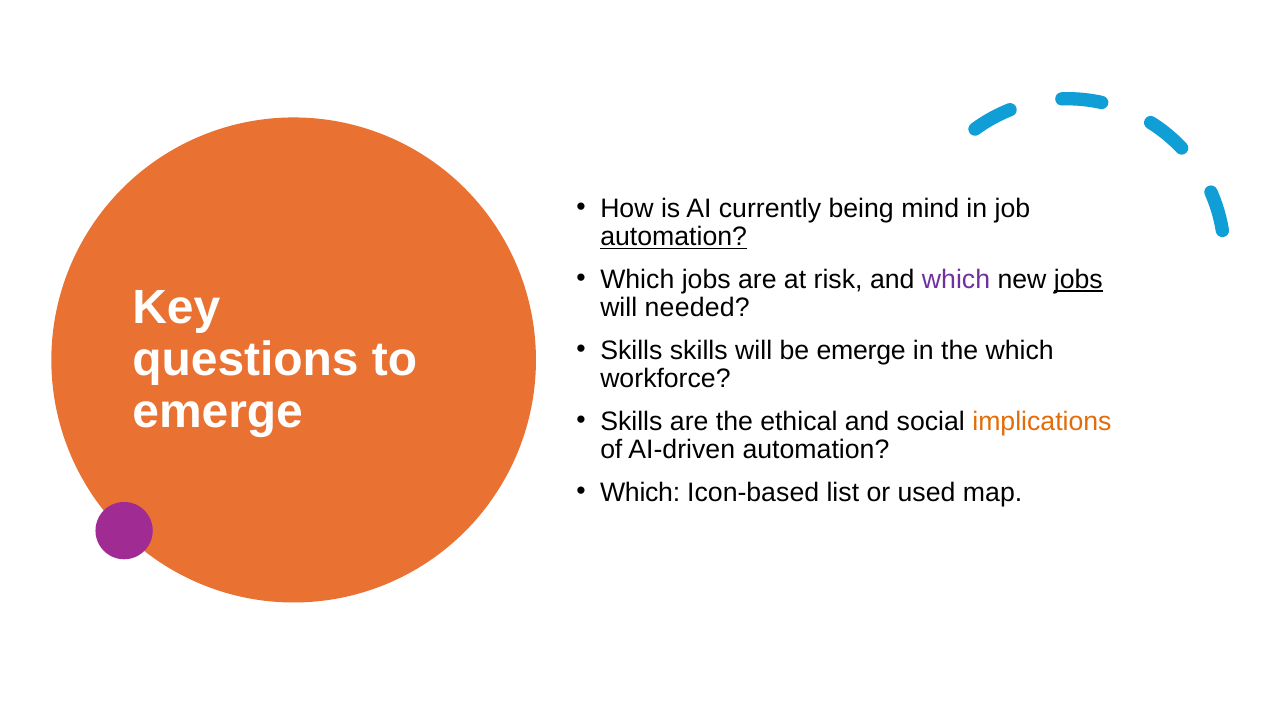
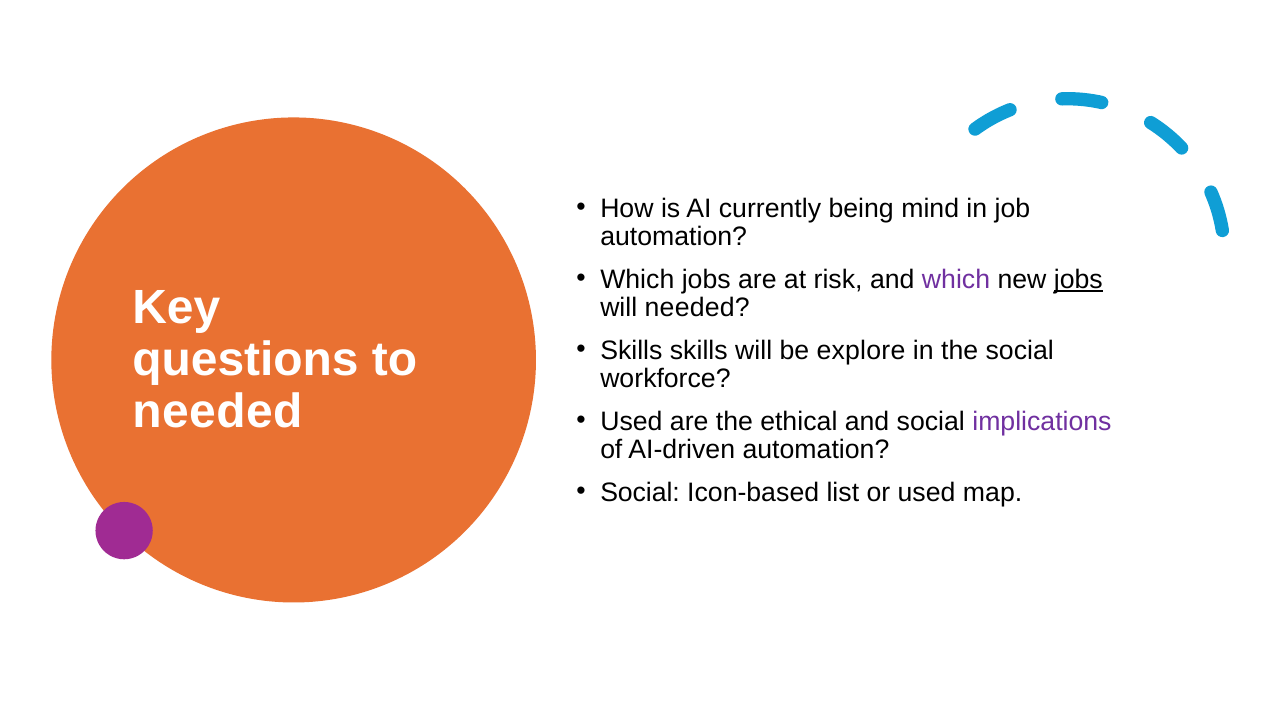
automation underline: present -> none (674, 237)
be emerge: emerge -> explore (861, 350)
the which: which -> social (1020, 350)
emerge: emerge -> needed (217, 411)
Skills: Skills -> Used (631, 421)
implications colour: orange -> purple (1042, 421)
Which: Which -> Social (640, 492)
